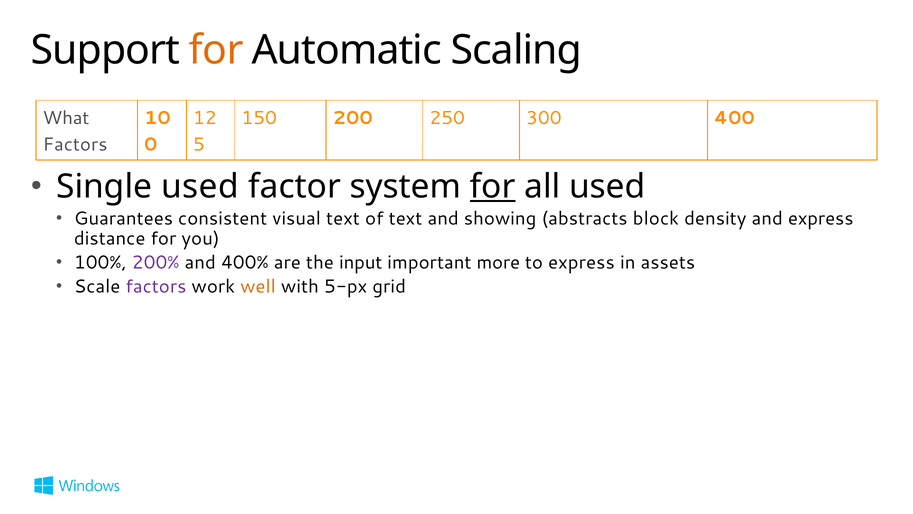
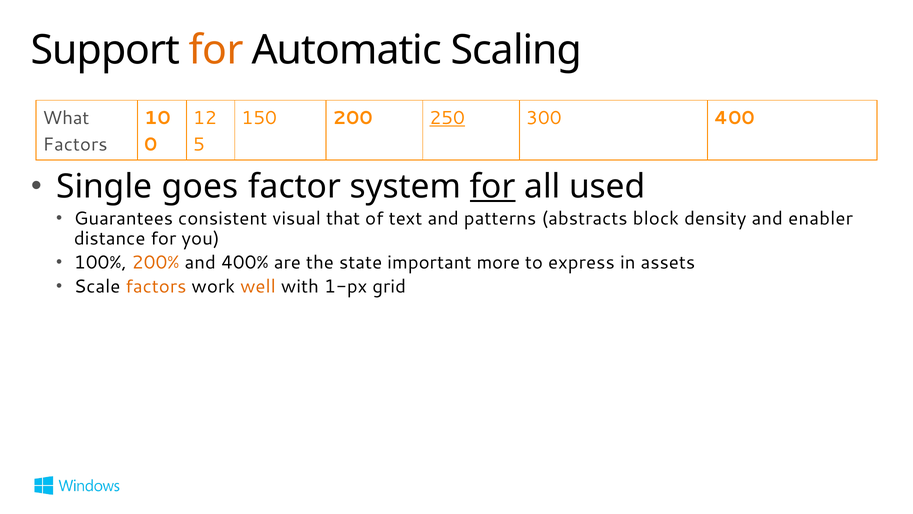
250 underline: none -> present (447, 118)
Single used: used -> goes (200, 186)
visual text: text -> that (343, 218)
showing: showing -> patterns (500, 218)
and express: express -> enabler (821, 218)
200% colour: purple -> orange (156, 262)
input: input -> state (361, 262)
factors colour: purple -> orange (156, 286)
5-px: 5-px -> 1-px (346, 286)
